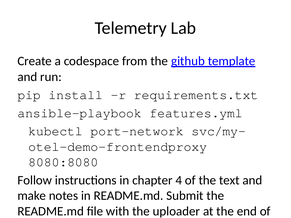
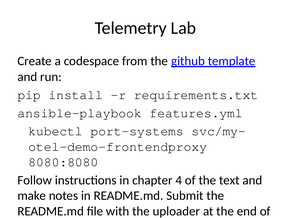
port-network: port-network -> port-systems (137, 131)
